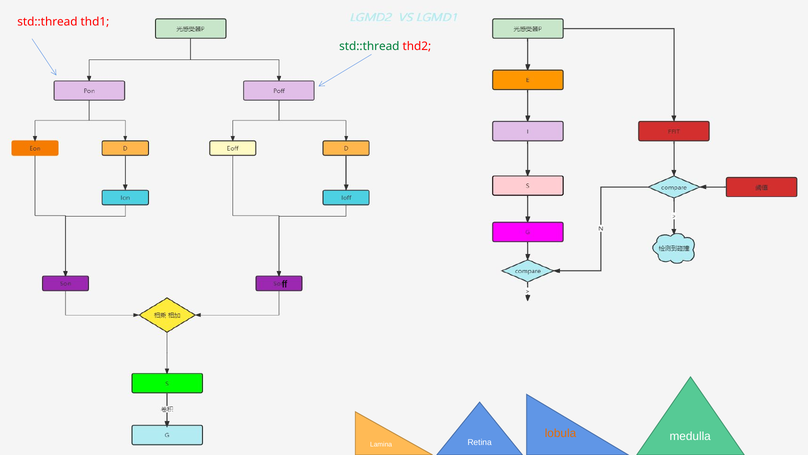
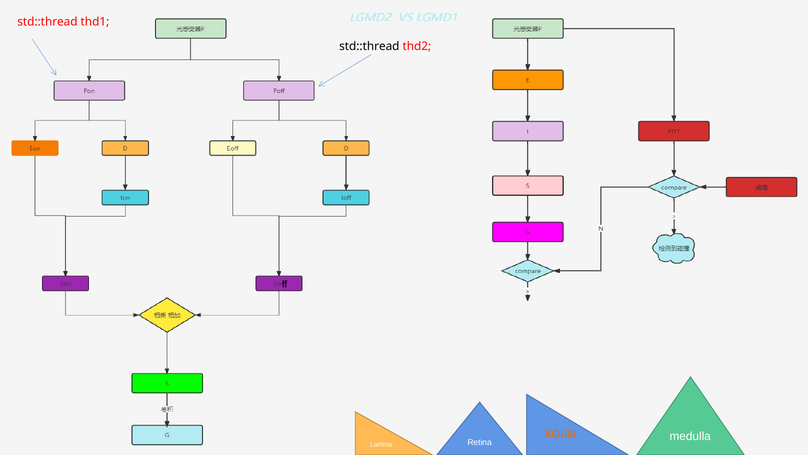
std::thread colour: green -> black (369, 46)
